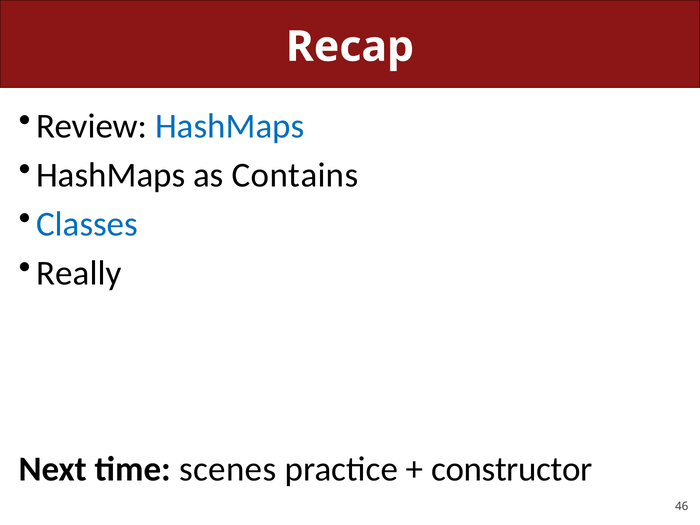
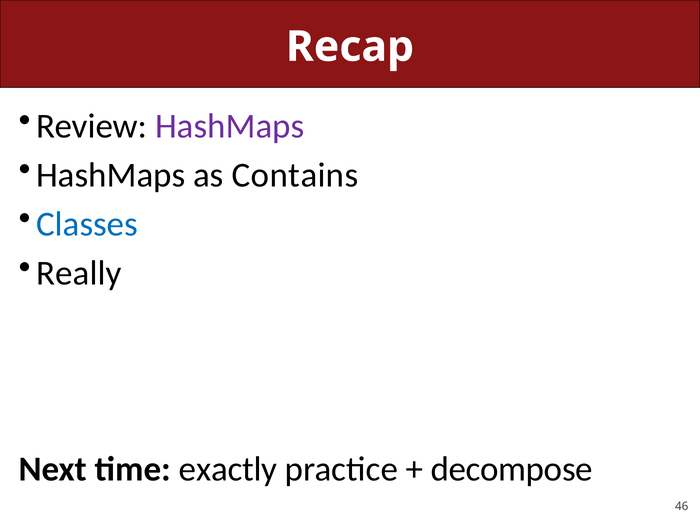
HashMaps colour: blue -> purple (230, 126)
scenes: scenes -> exactly (228, 469)
constructor: constructor -> decompose (512, 469)
